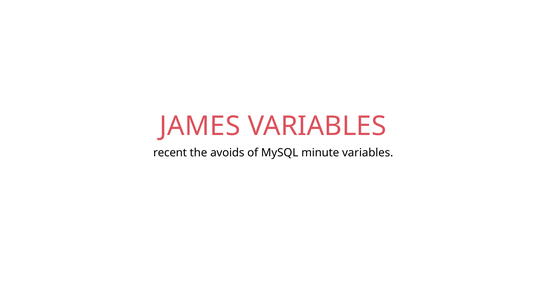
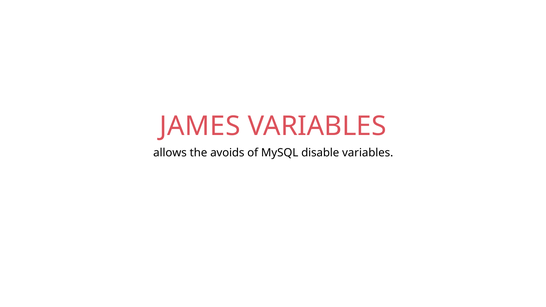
recent: recent -> allows (170, 153)
minute: minute -> disable (320, 153)
